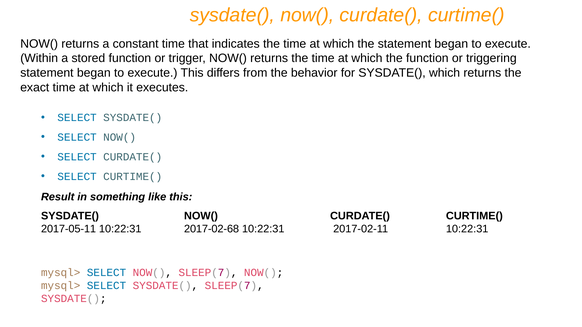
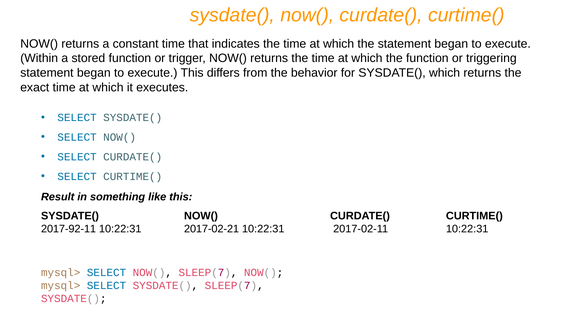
2017-05-11: 2017-05-11 -> 2017-92-11 (69, 229)
2017-02-68: 2017-02-68 -> 2017-02-21 (212, 229)
